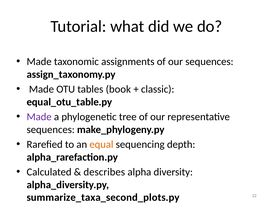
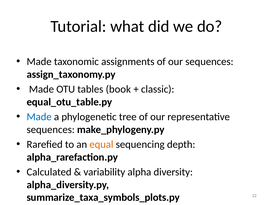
Made colour: purple -> blue (39, 117)
describes: describes -> variability (104, 172)
summarize_taxa_second_plots.py: summarize_taxa_second_plots.py -> summarize_taxa_symbols_plots.py (103, 197)
